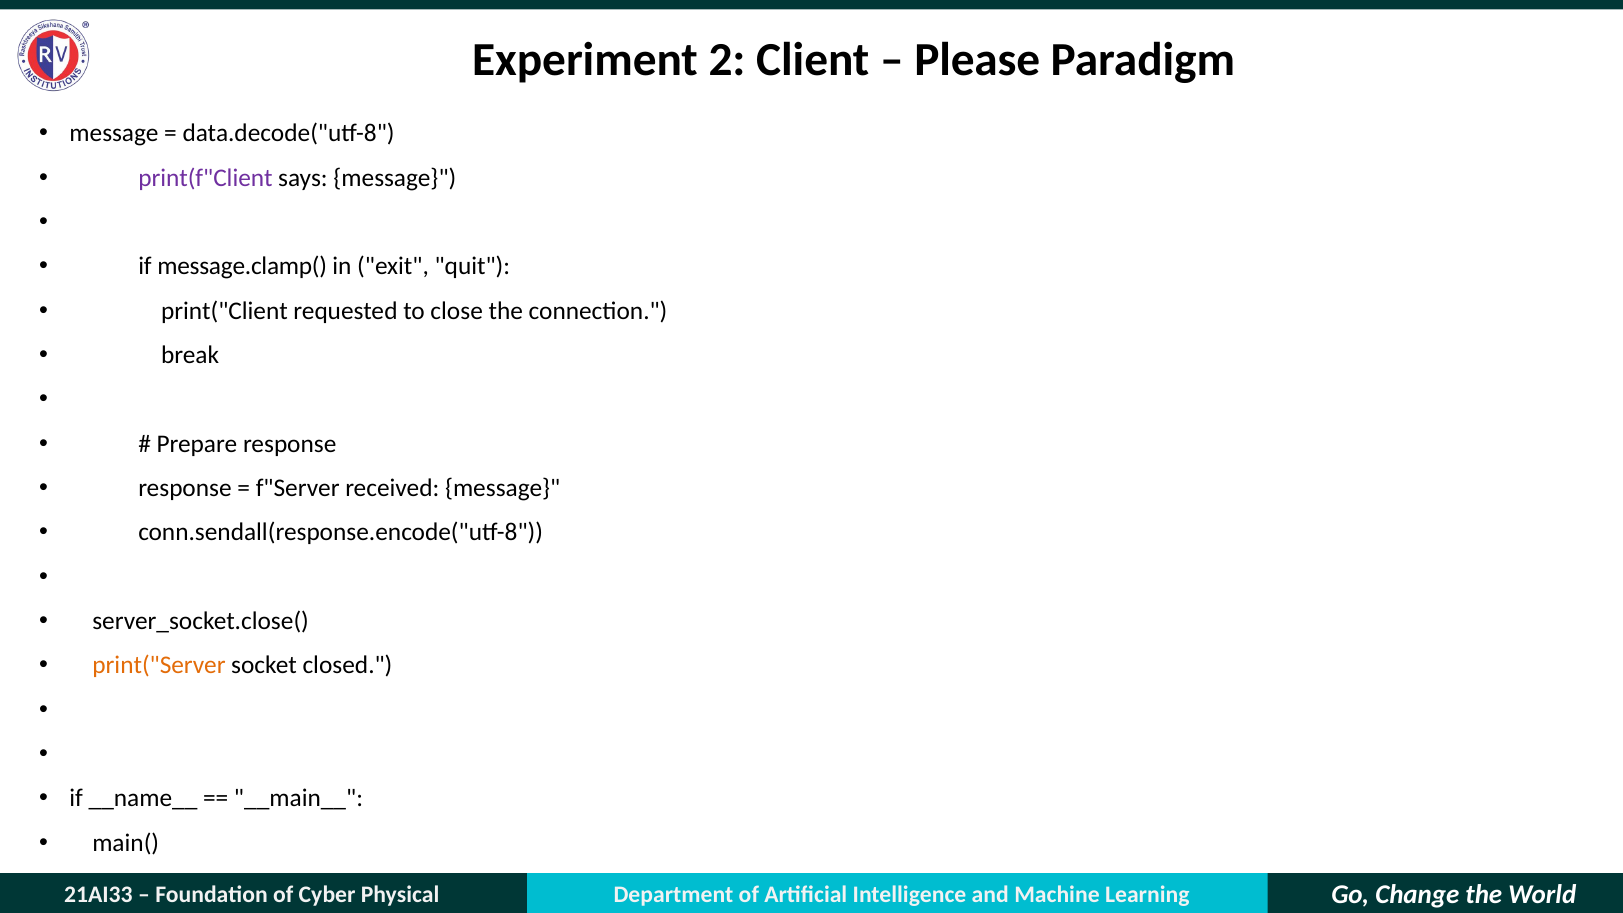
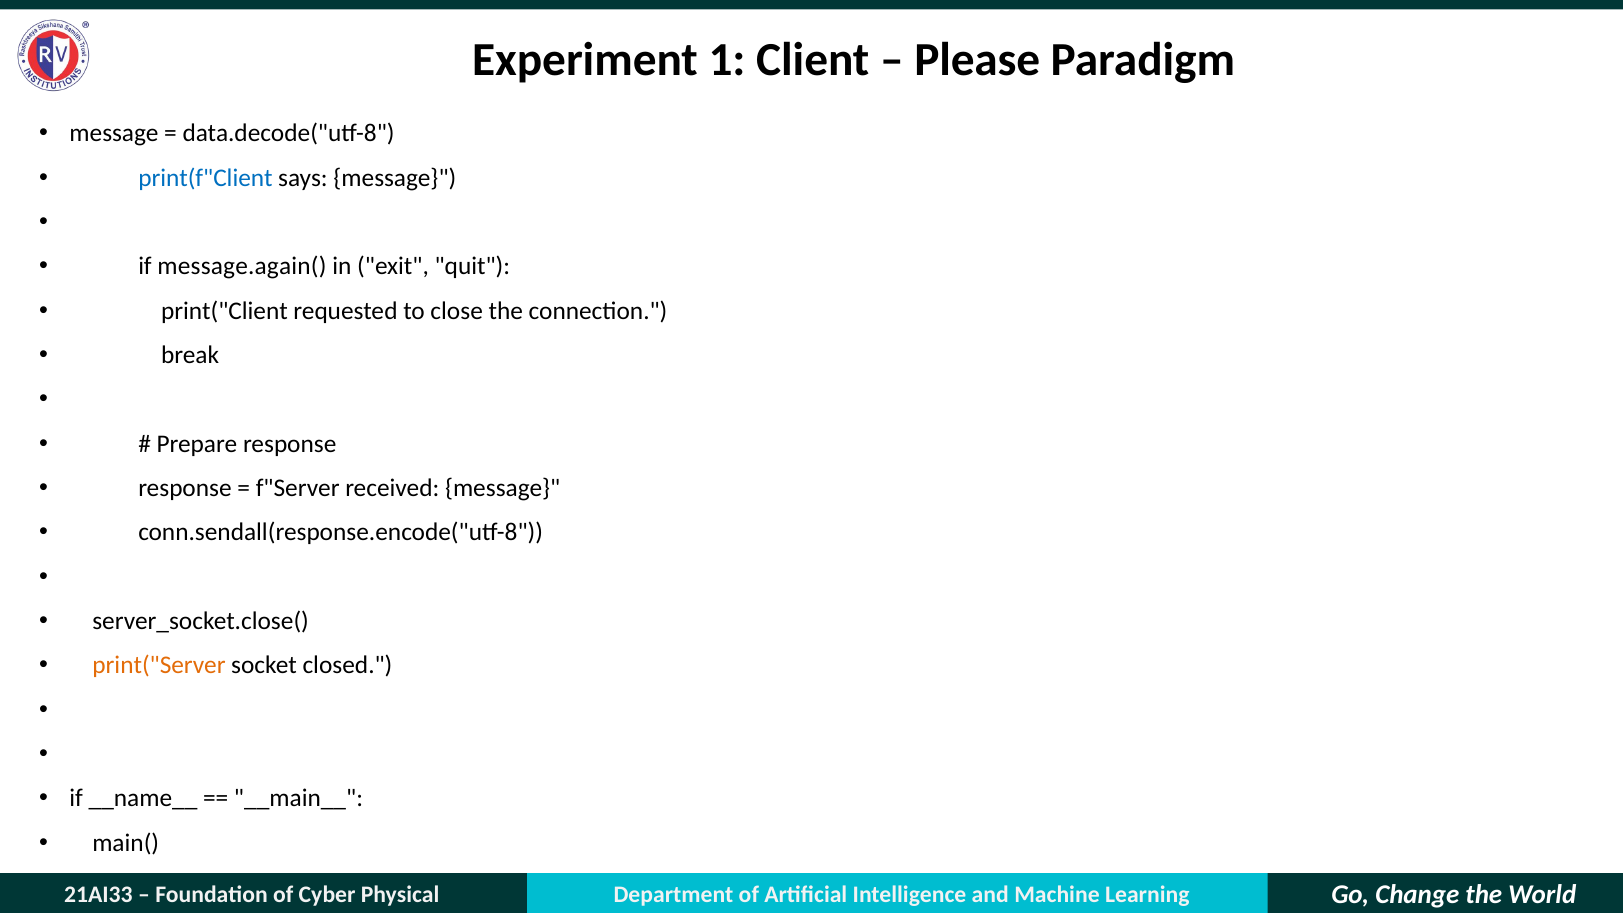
2: 2 -> 1 (727, 60)
print(f"Client colour: purple -> blue (205, 178)
message.clamp(: message.clamp( -> message.again( (242, 266)
